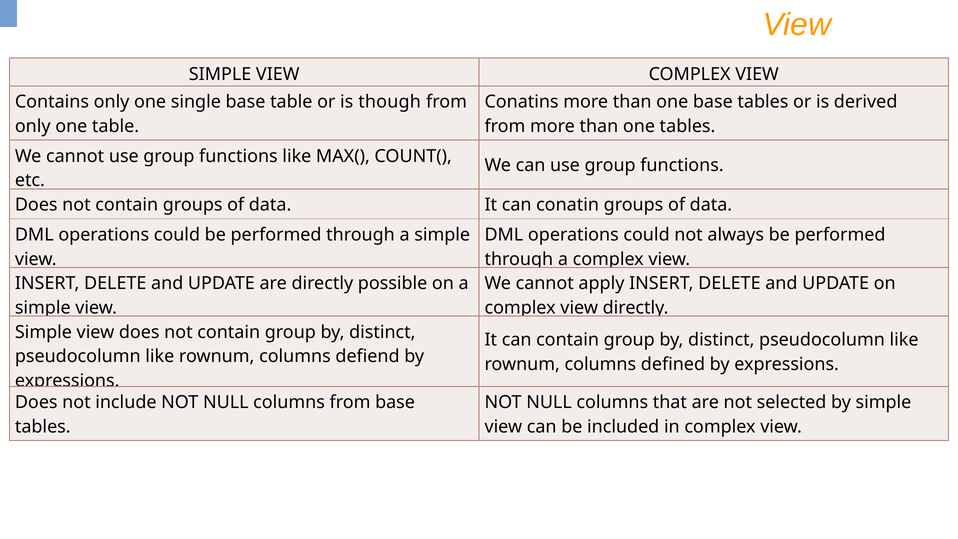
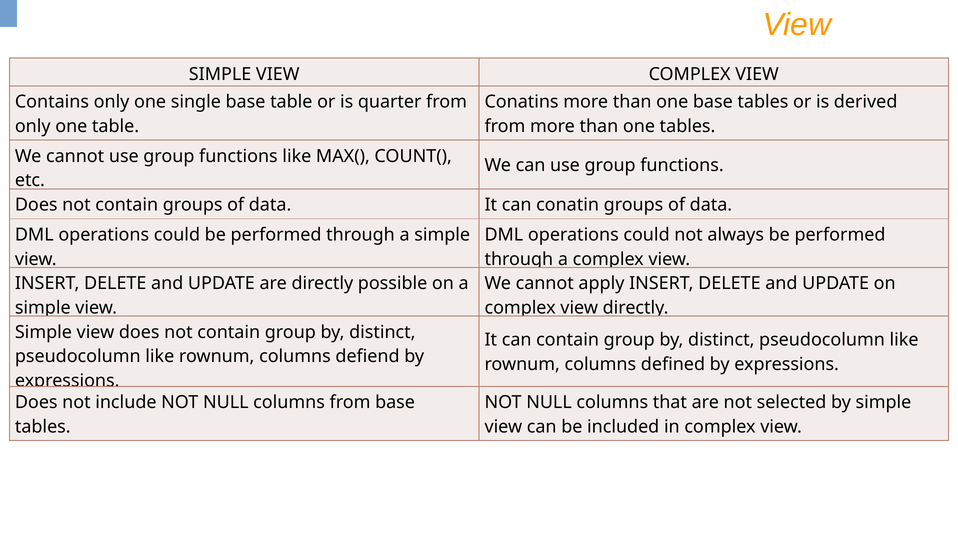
though: though -> quarter (390, 102)
